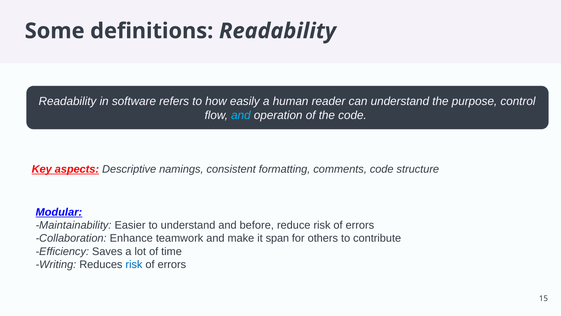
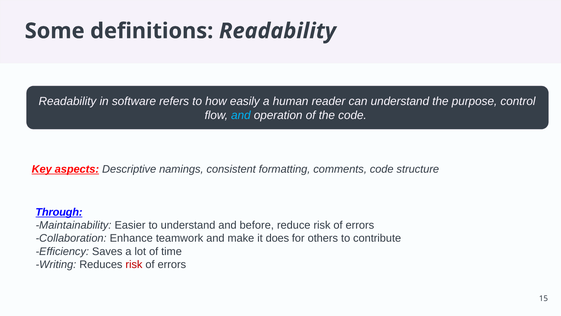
Modular: Modular -> Through (59, 212)
span: span -> does (277, 238)
risk colour: blue -> red (134, 264)
